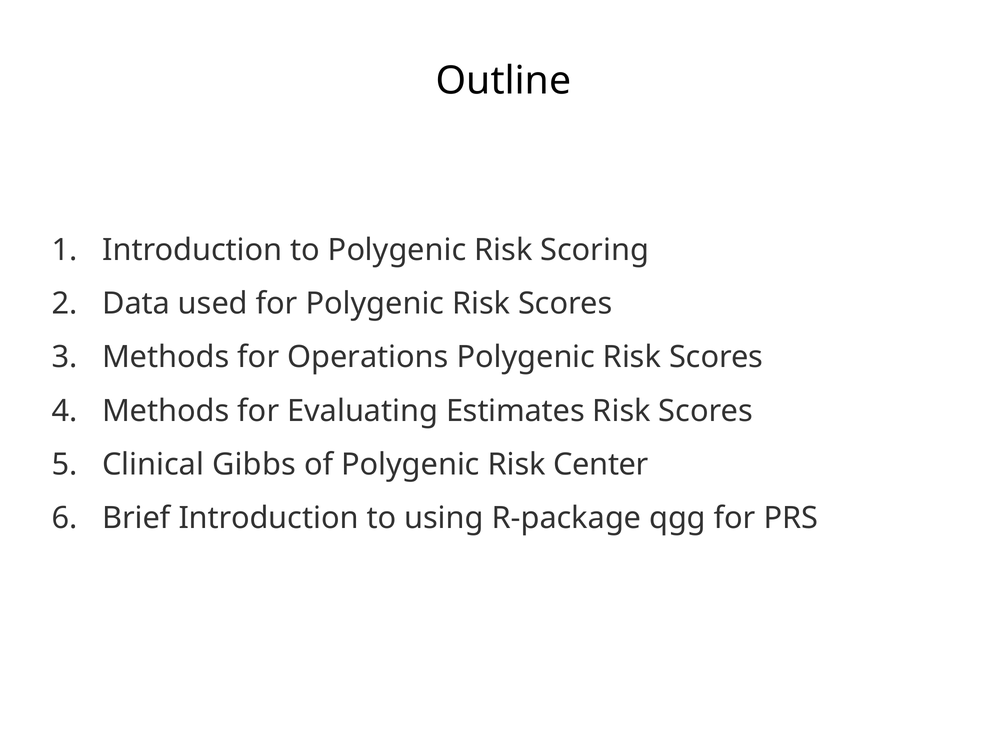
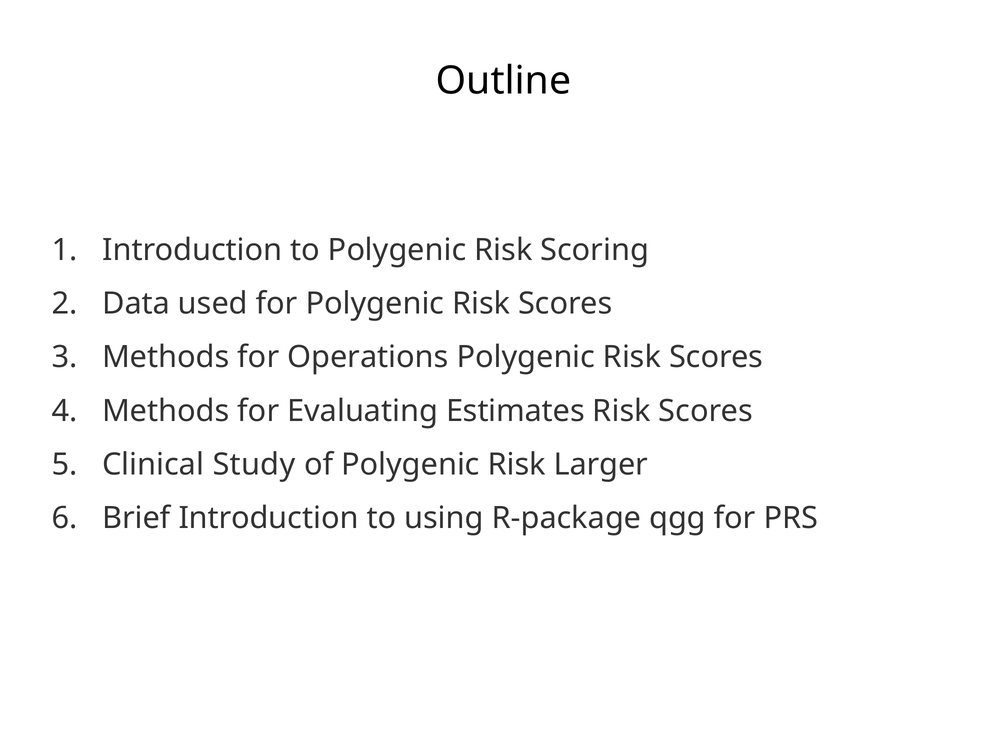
Gibbs: Gibbs -> Study (254, 465)
Center: Center -> Larger (601, 465)
